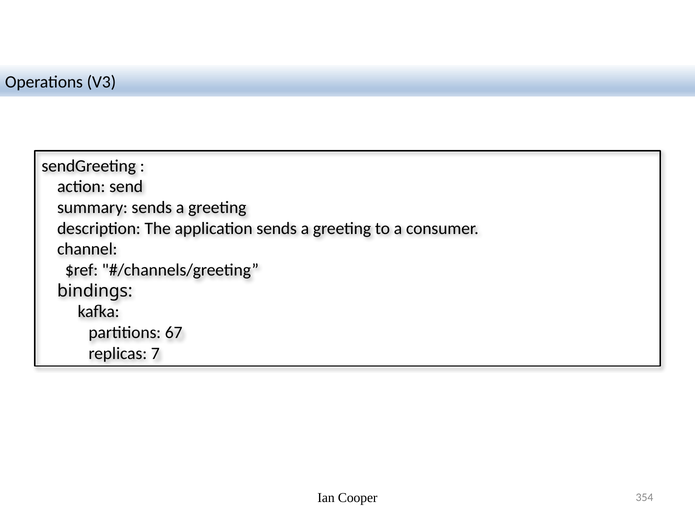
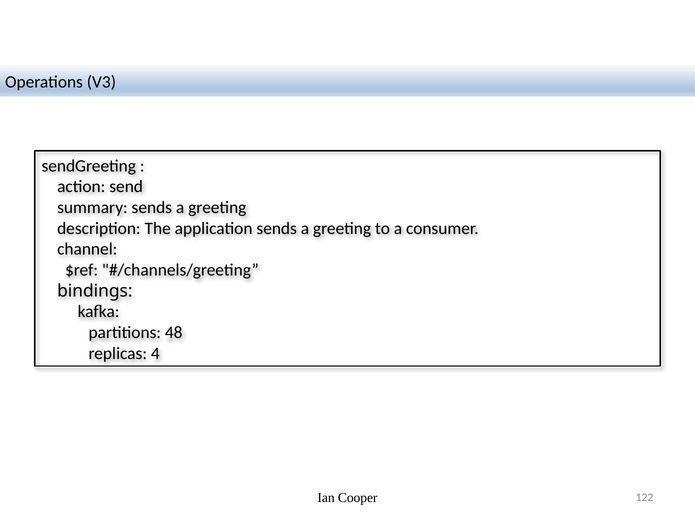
67: 67 -> 48 (174, 333)
7: 7 -> 4 (155, 354)
354: 354 -> 122 (644, 498)
